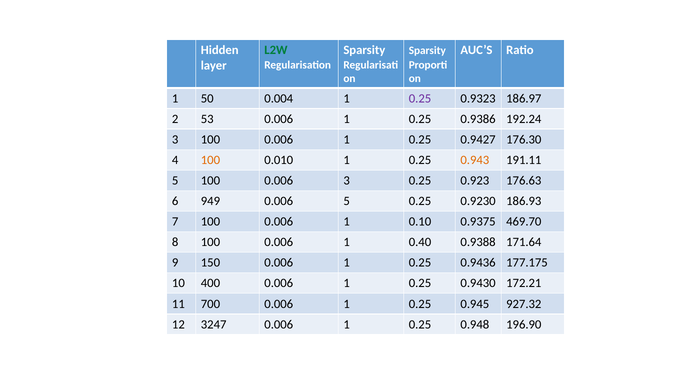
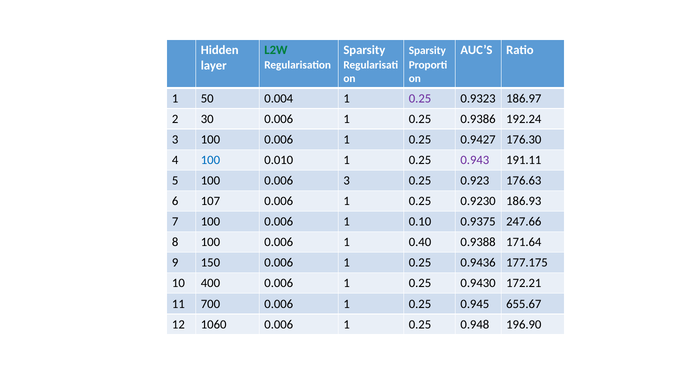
53: 53 -> 30 (207, 119)
100 colour: orange -> blue (210, 160)
0.943 colour: orange -> purple (475, 160)
949: 949 -> 107 (210, 201)
5: 5 -> 1 (347, 201)
469.70: 469.70 -> 247.66 (524, 222)
927.32: 927.32 -> 655.67 (524, 304)
3247: 3247 -> 1060 (214, 325)
